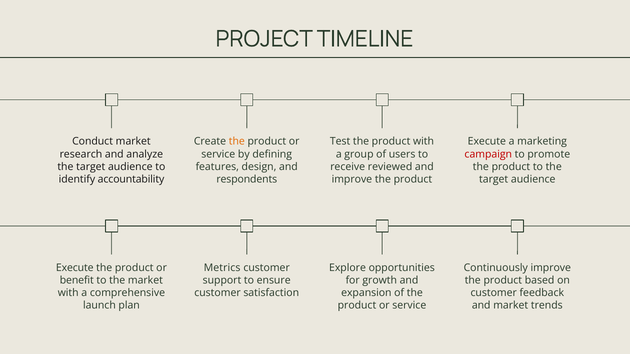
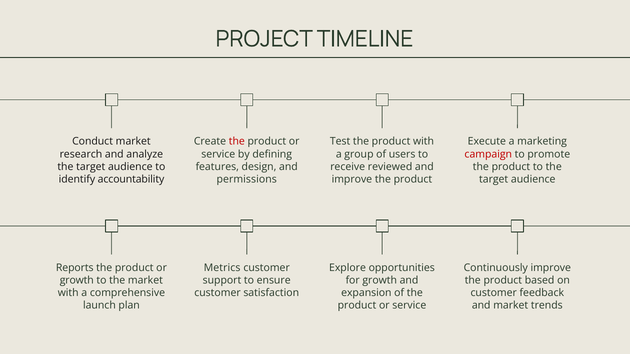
the colour: orange -> red (237, 142)
respondents: respondents -> permissions (247, 179)
Execute: Execute -> Reports (75, 268)
benefit: benefit -> growth (77, 281)
